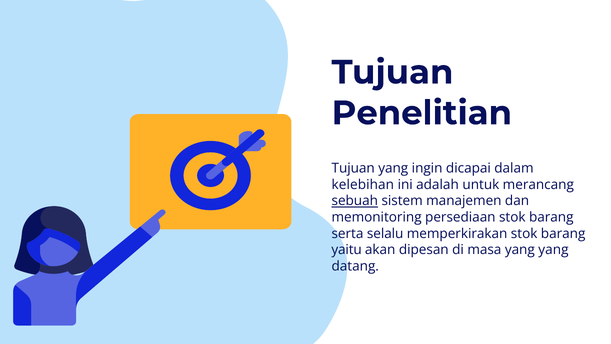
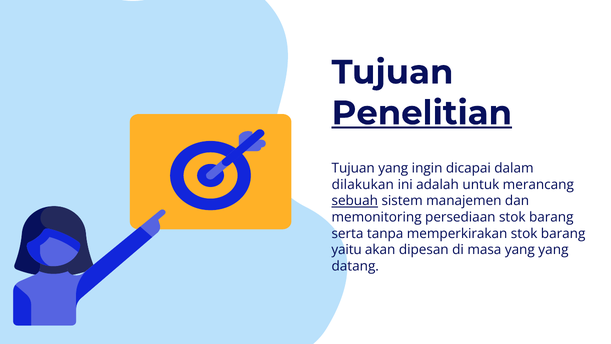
Penelitian underline: none -> present (422, 113)
kelebihan: kelebihan -> dilakukan (363, 185)
selalu: selalu -> tanpa (385, 233)
